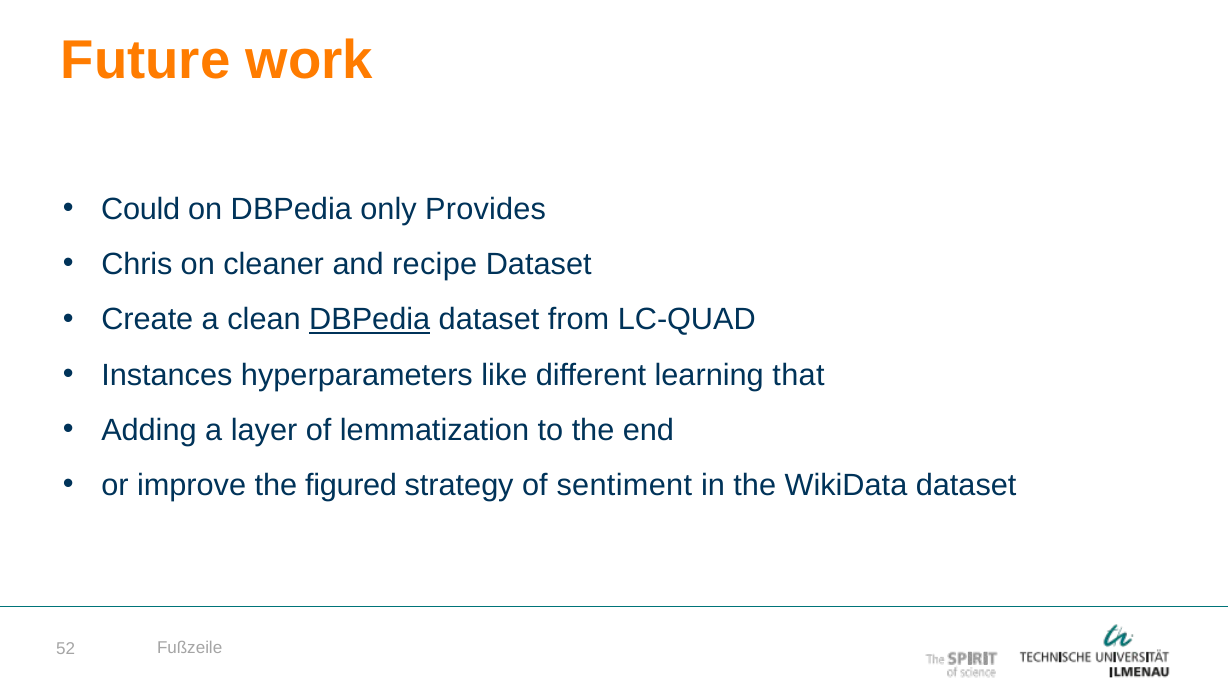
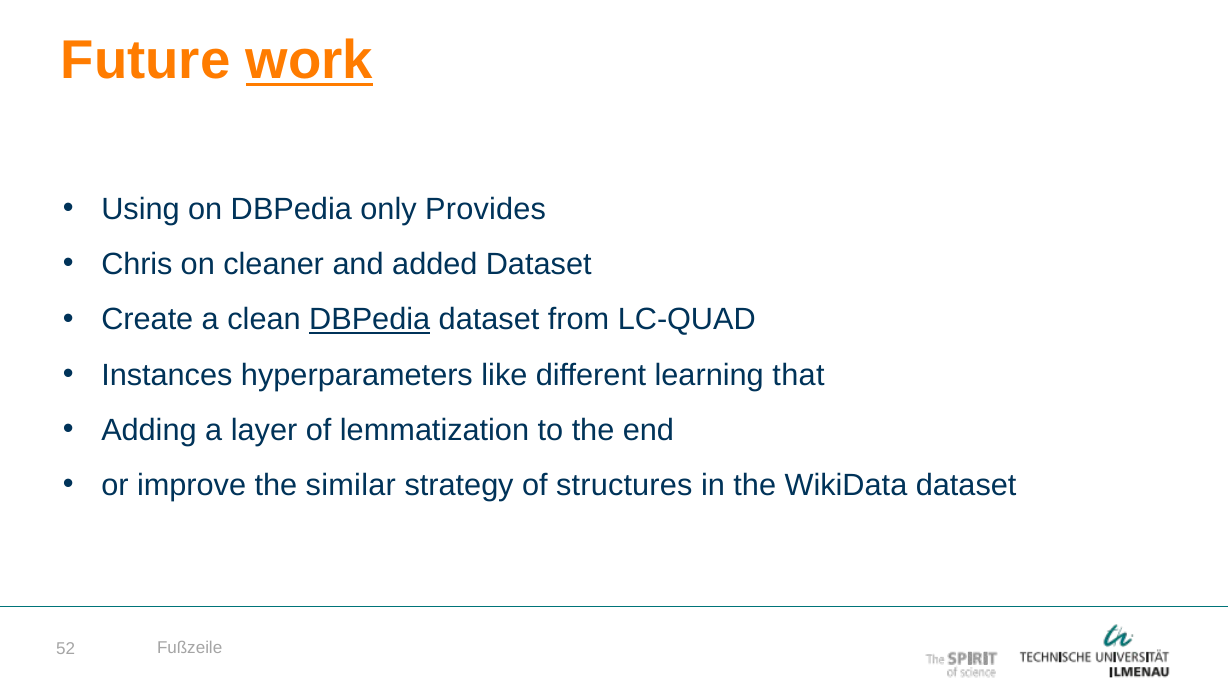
work underline: none -> present (309, 61)
Could: Could -> Using (140, 209)
recipe: recipe -> added (435, 264)
figured: figured -> similar (351, 485)
sentiment: sentiment -> structures (624, 485)
